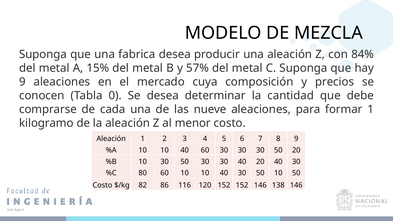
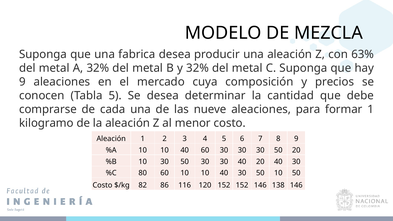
84%: 84% -> 63% (363, 54)
A 15%: 15% -> 32% (98, 68)
y 57%: 57% -> 32% (198, 68)
Tabla 0: 0 -> 5 (115, 96)
